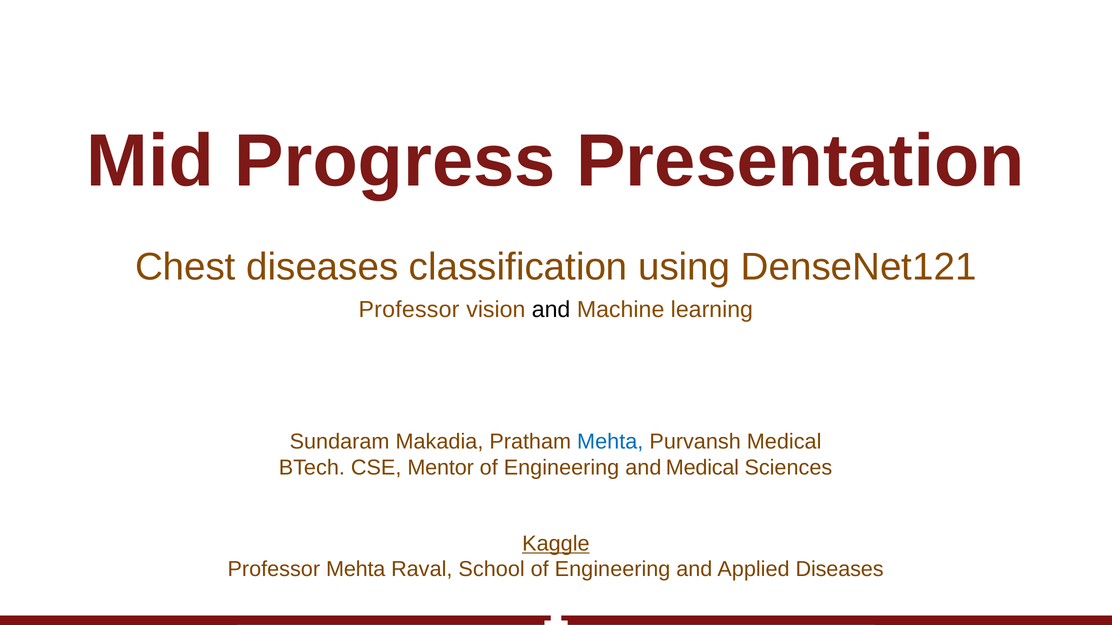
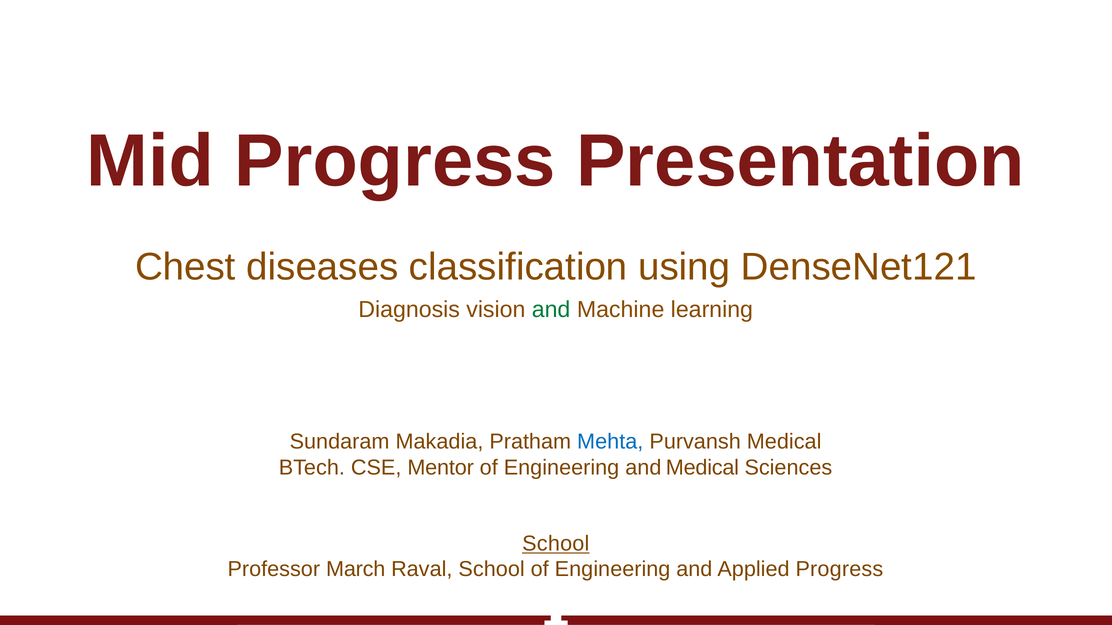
Professor: Professor -> Diagnosis (409, 310)
and colour: black -> green (551, 310)
Kaggle: Kaggle -> School (556, 544)
Professor Mehta: Mehta -> March (356, 570)
Applied Diseases: Diseases -> Progress (839, 570)
